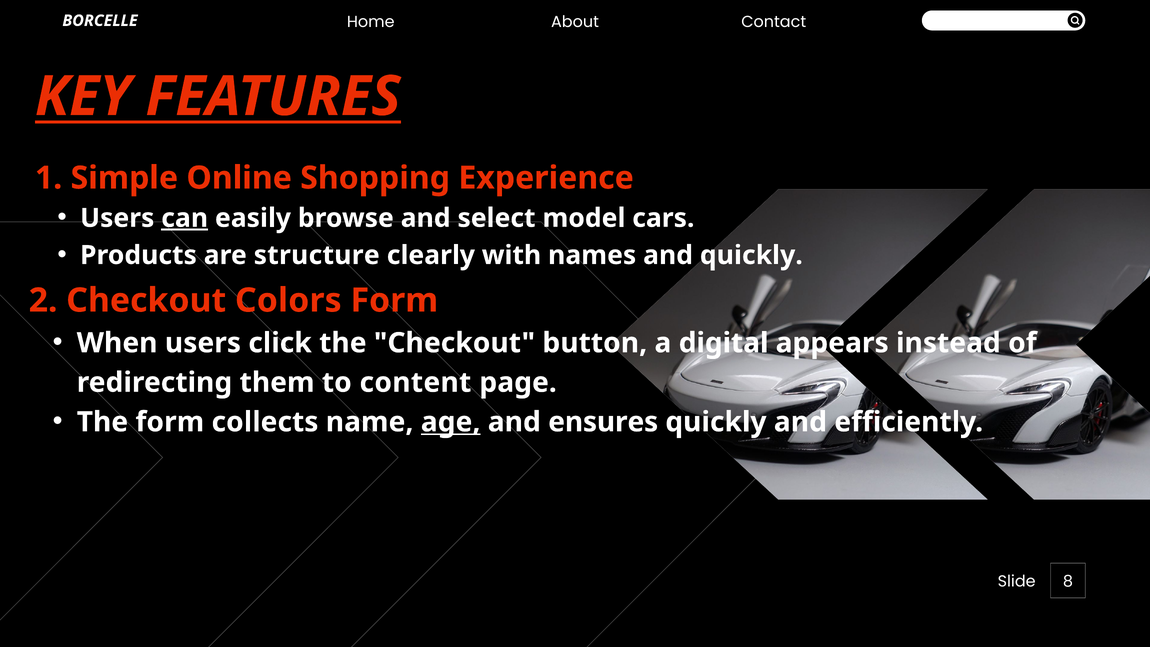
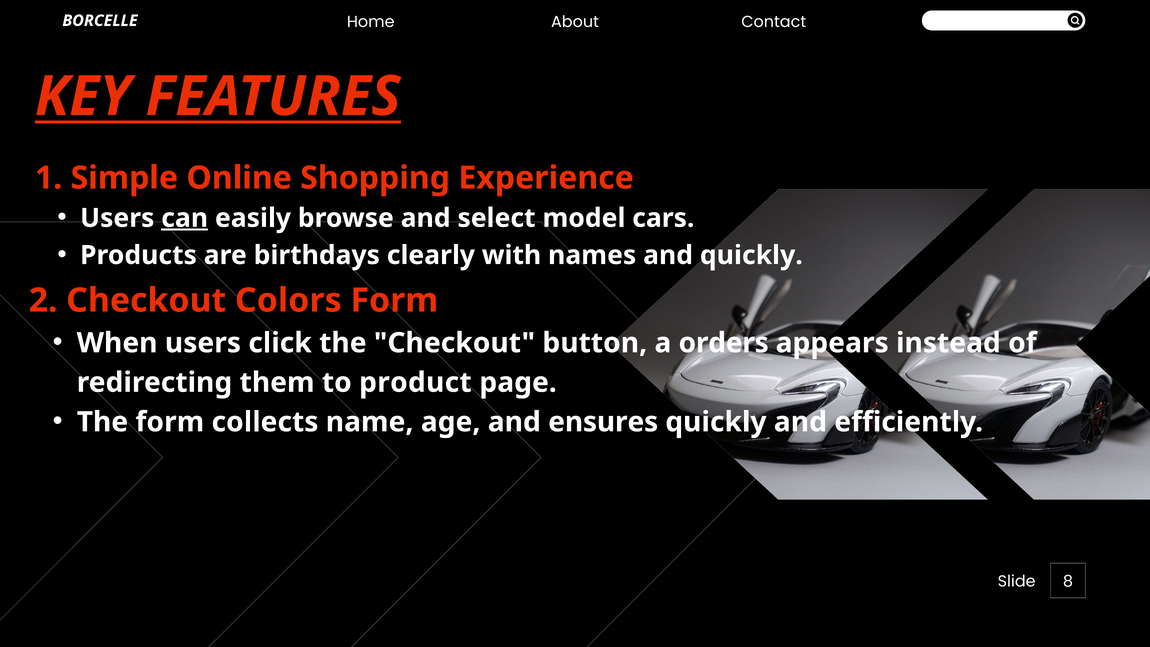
structure: structure -> birthdays (317, 255)
digital: digital -> orders (724, 343)
content: content -> product (415, 382)
age underline: present -> none (451, 422)
